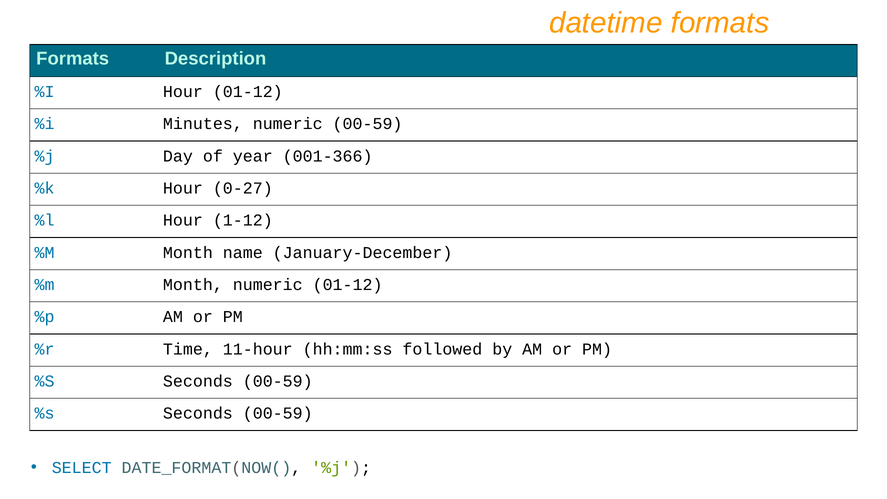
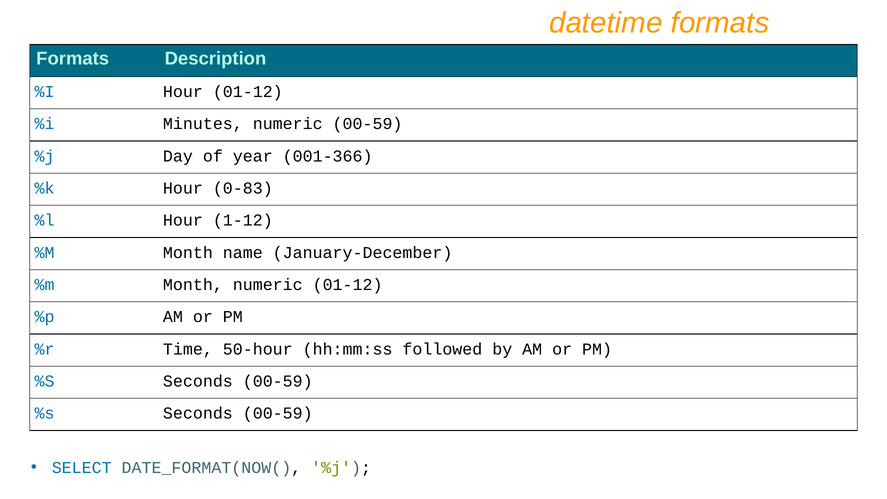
0-27: 0-27 -> 0-83 (243, 188)
11-hour: 11-hour -> 50-hour (258, 349)
